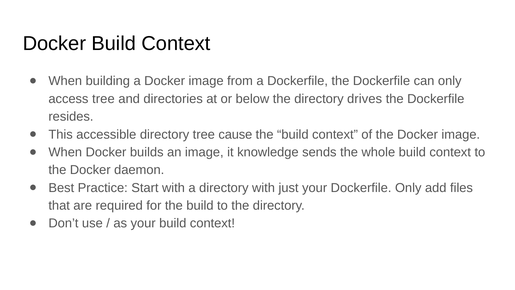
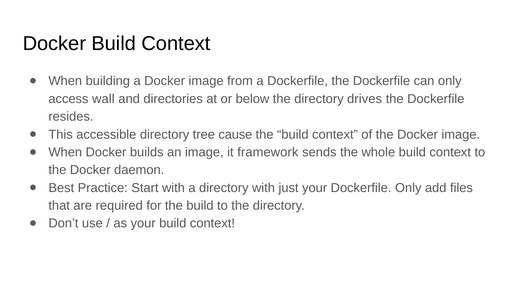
access tree: tree -> wall (103, 99)
knowledge: knowledge -> framework (268, 152)
